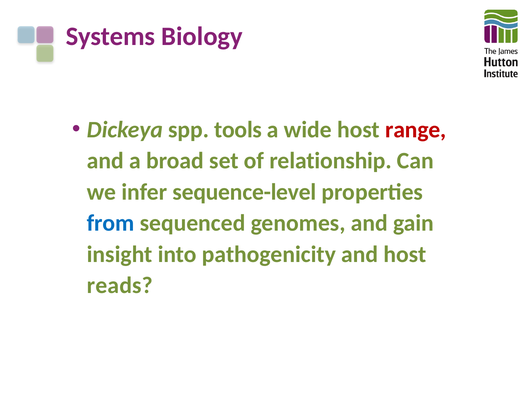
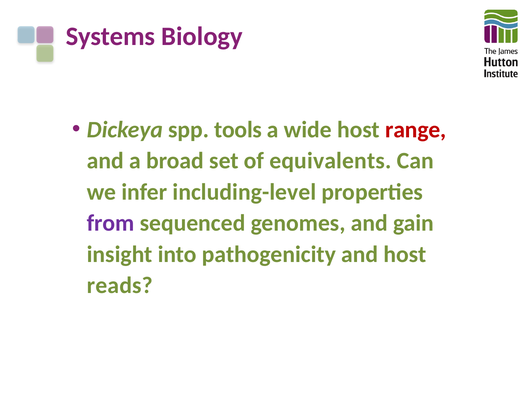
relationship: relationship -> equivalents (330, 161)
sequence-level: sequence-level -> including-level (244, 192)
from colour: blue -> purple (111, 223)
